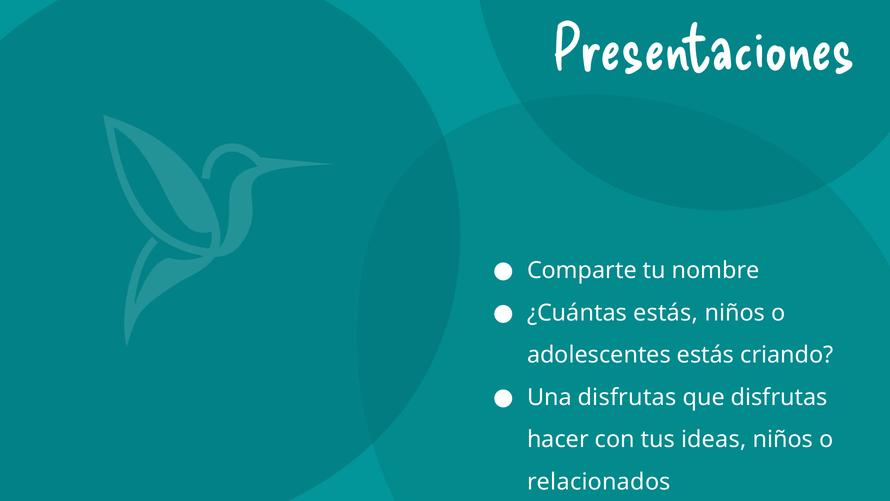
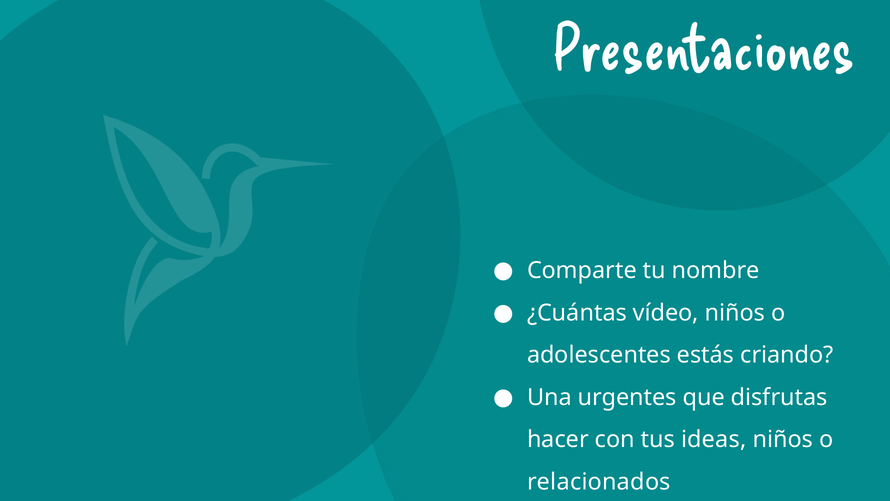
¿Cuántas estás: estás -> vídeo (666, 313)
Una disfrutas: disfrutas -> urgentes (627, 397)
